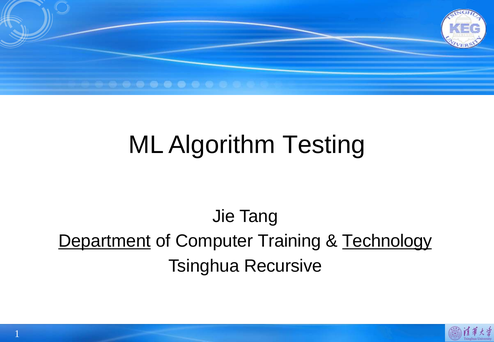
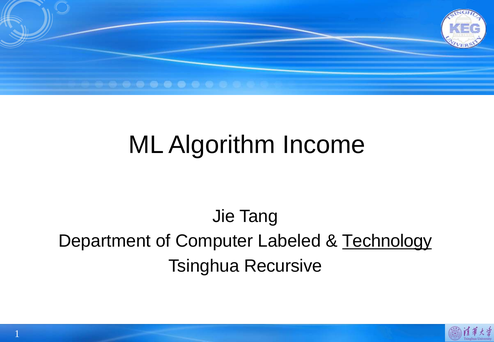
Testing: Testing -> Income (324, 145)
Department underline: present -> none (105, 241)
Training: Training -> Labeled (289, 241)
